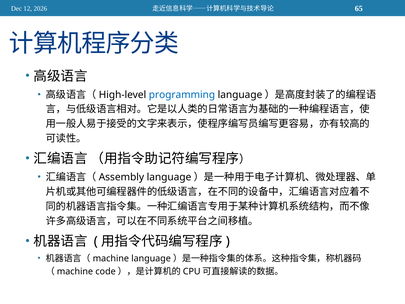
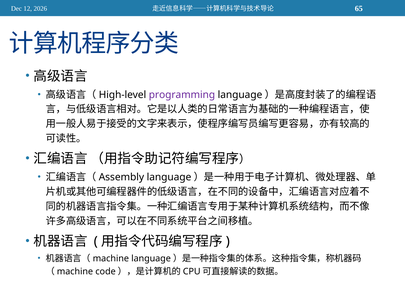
programming colour: blue -> purple (182, 95)
